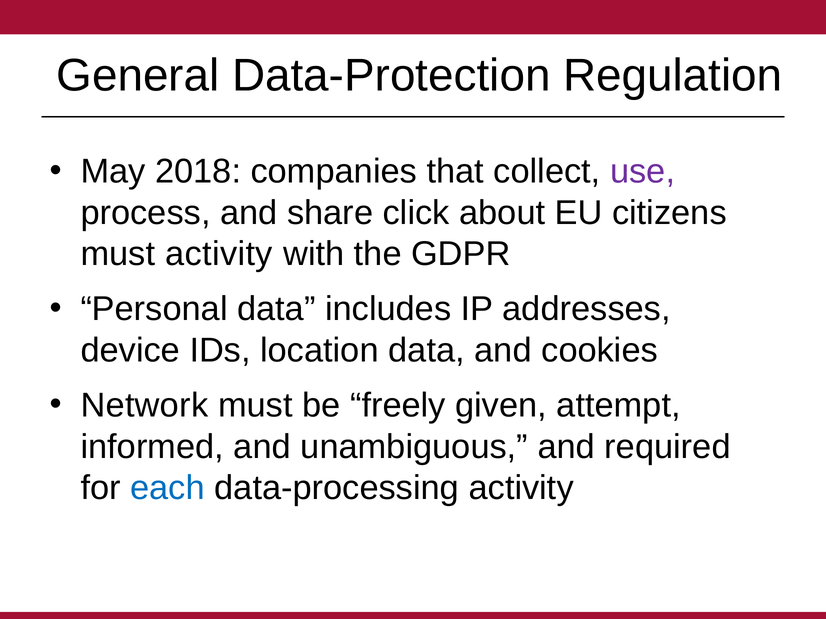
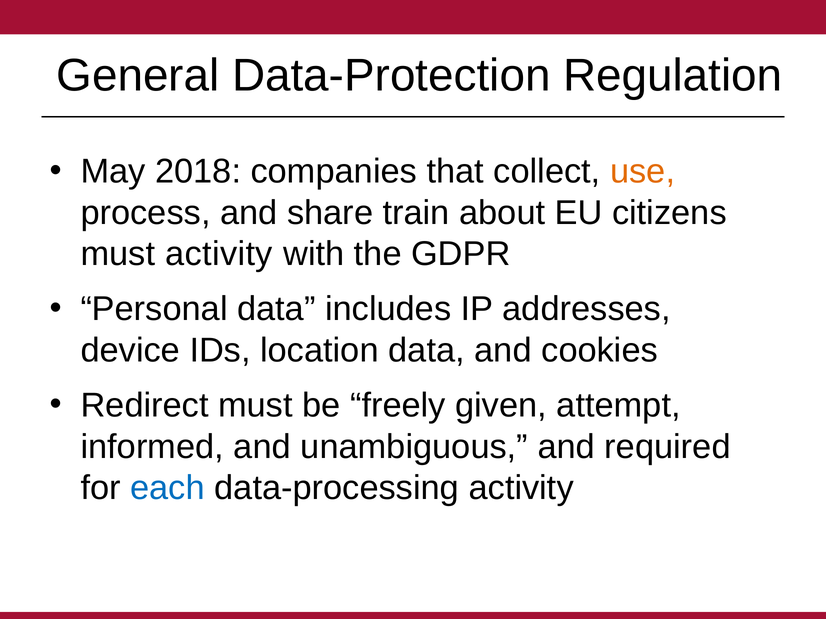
use colour: purple -> orange (643, 172)
click: click -> train (416, 213)
Network: Network -> Redirect (145, 406)
